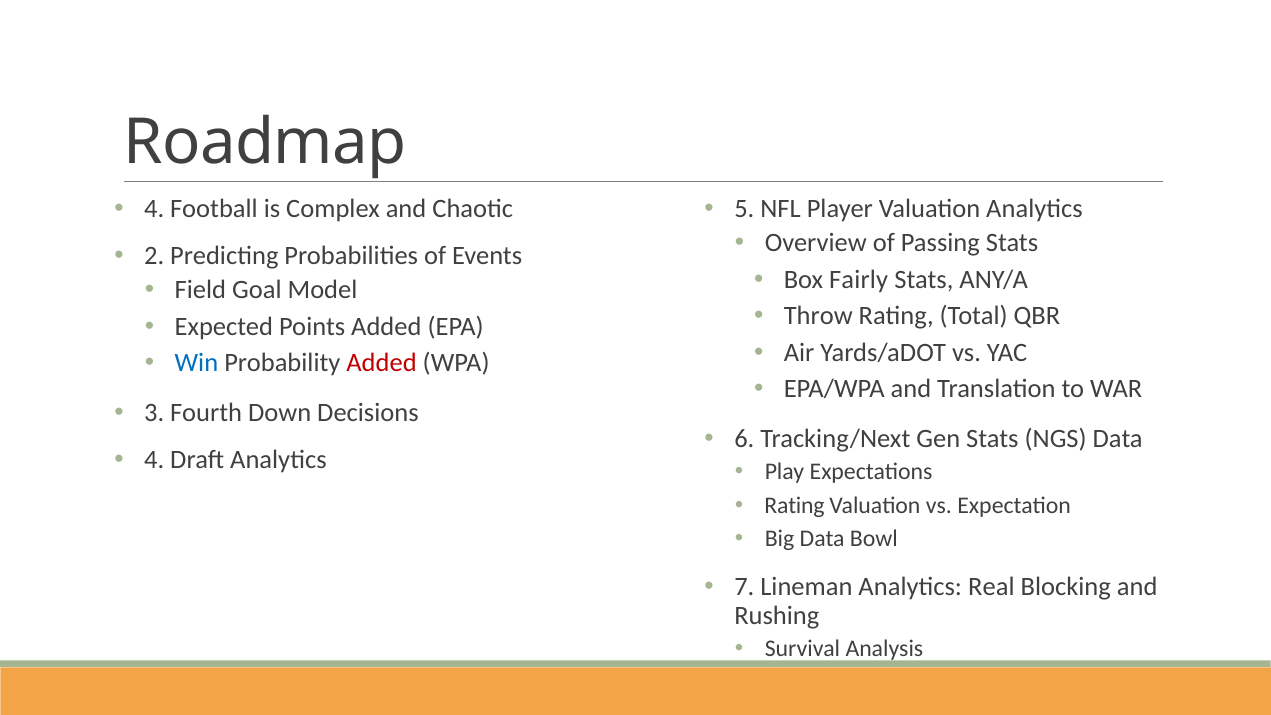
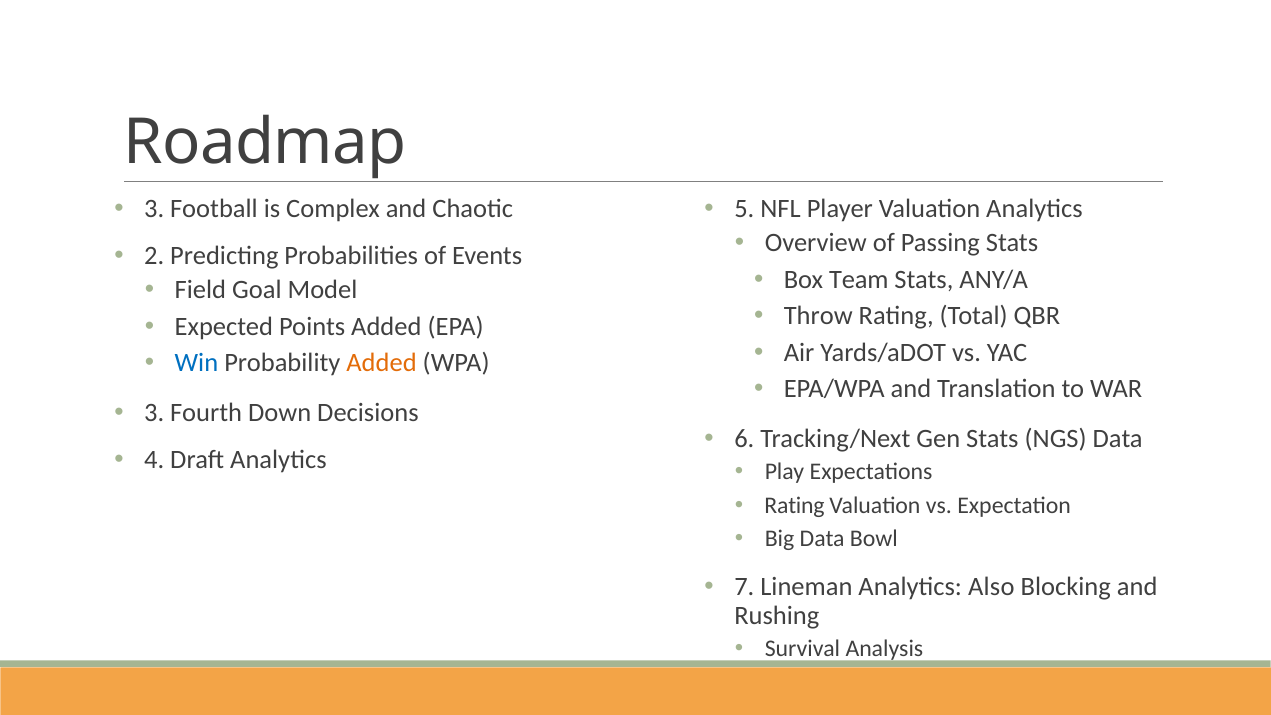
4: 4 -> 3 (154, 209)
Fairly: Fairly -> Team (859, 279)
Added colour: red -> orange (382, 363)
Real: Real -> Also (991, 587)
